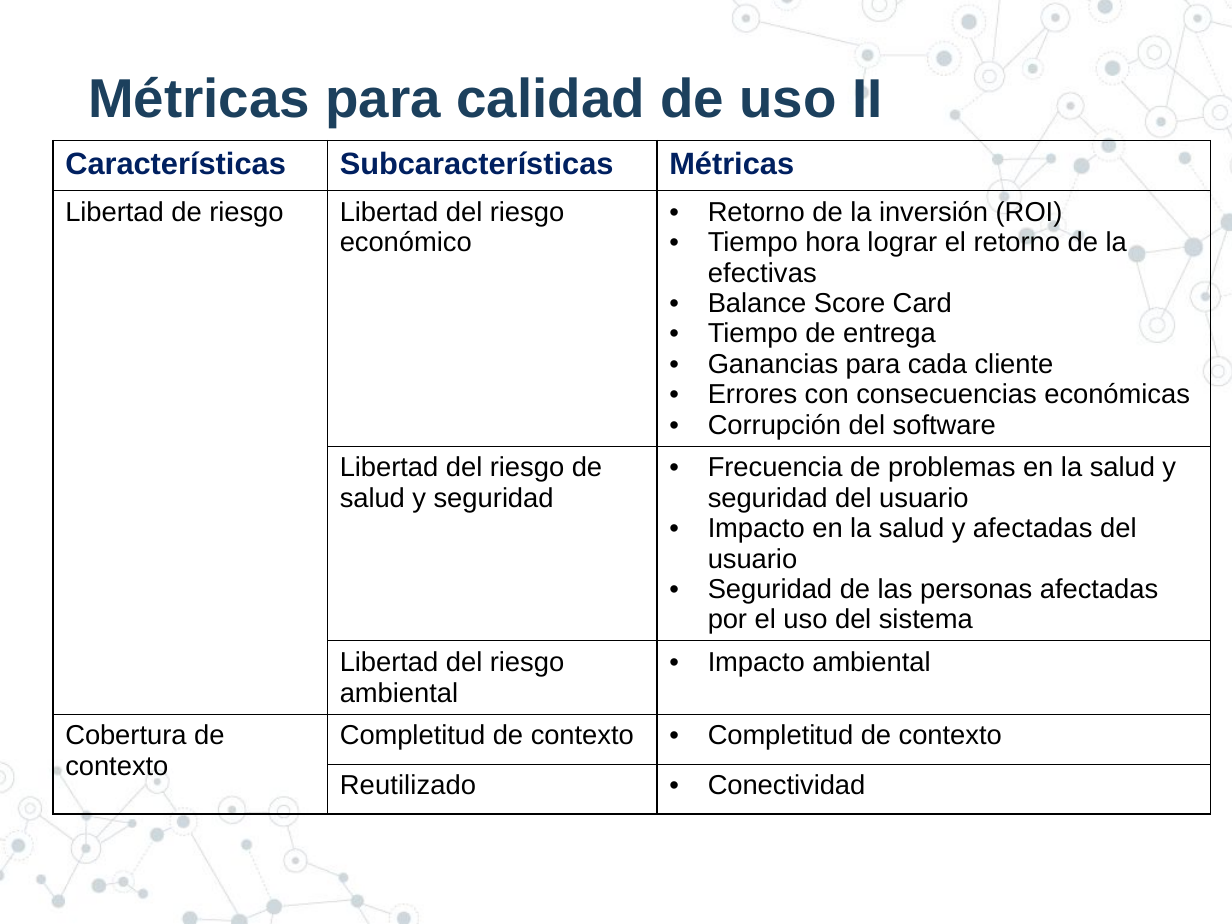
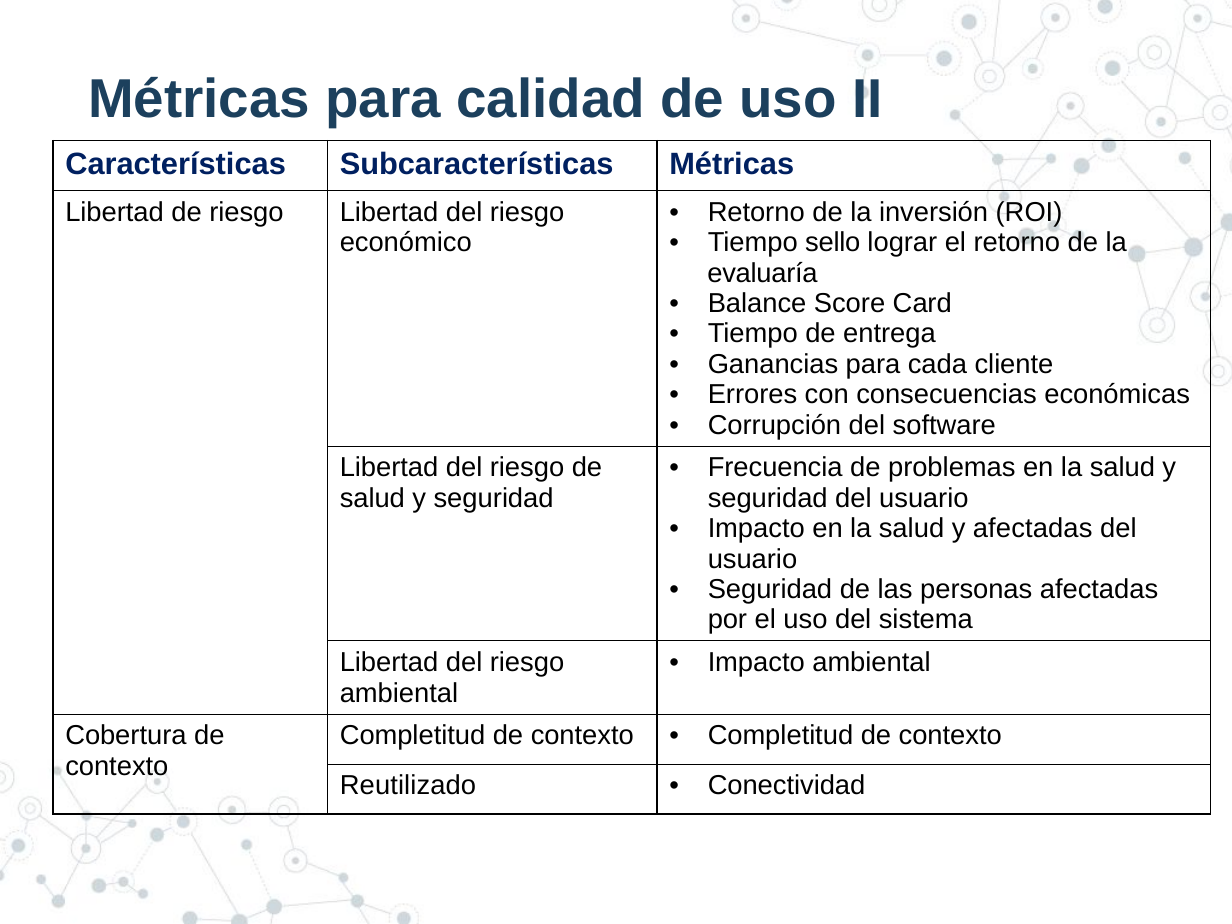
hora: hora -> sello (833, 243)
efectivas: efectivas -> evaluaría (763, 273)
